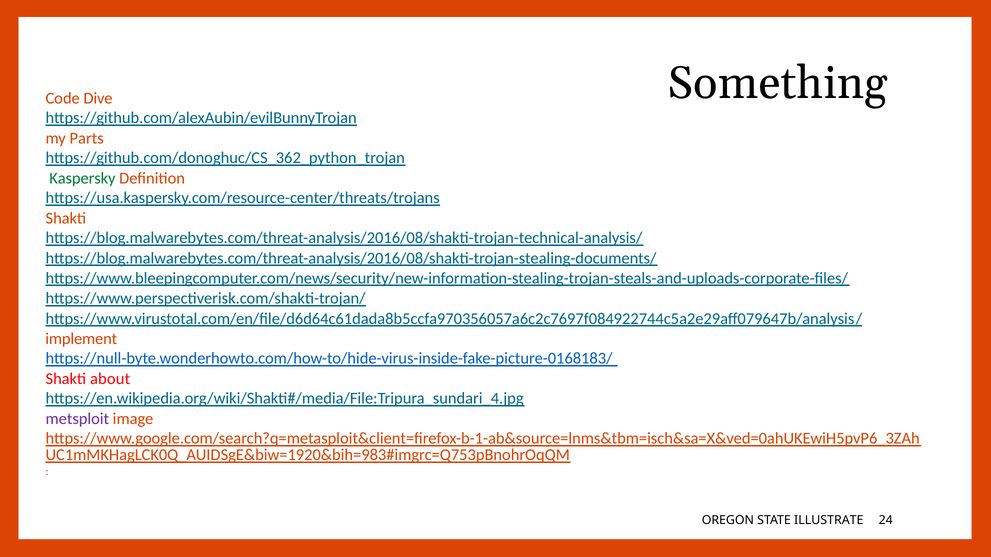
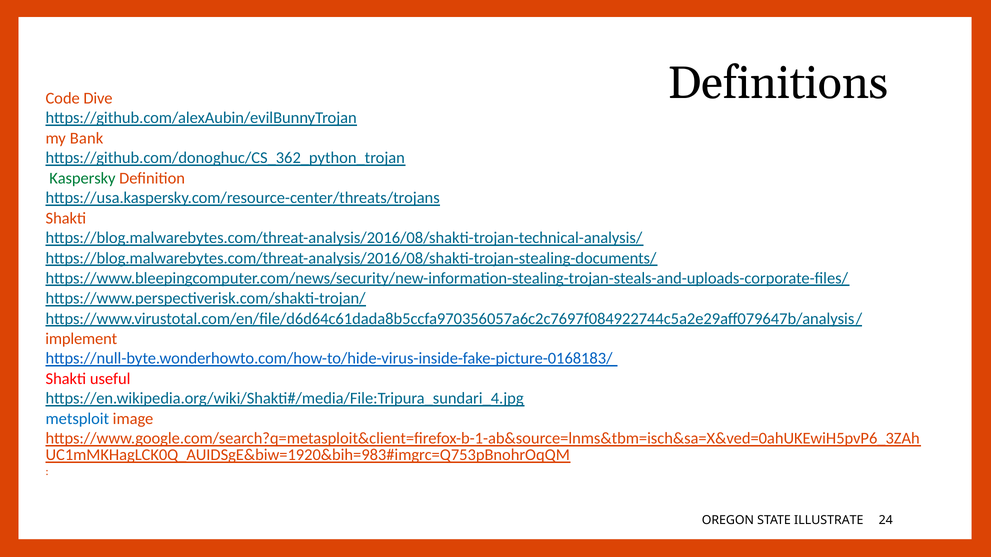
Something: Something -> Definitions (778, 83)
Parts: Parts -> Bank (87, 138)
about: about -> useful (110, 379)
metsploit colour: purple -> blue (77, 419)
